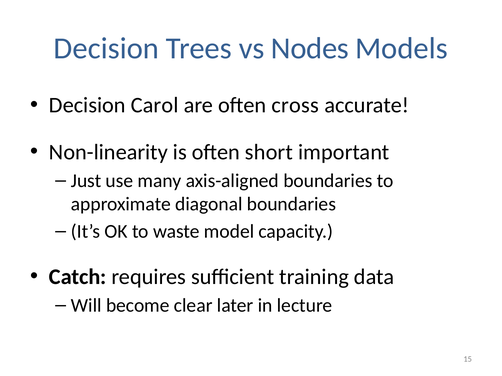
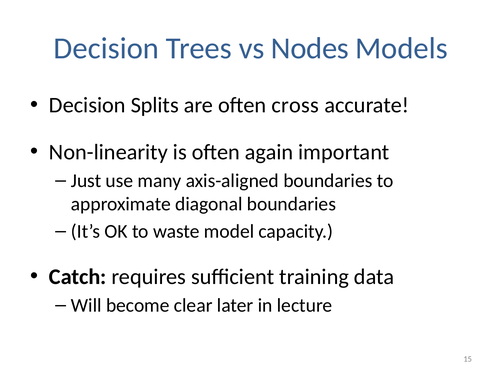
Carol: Carol -> Splits (155, 105)
short: short -> again (269, 152)
